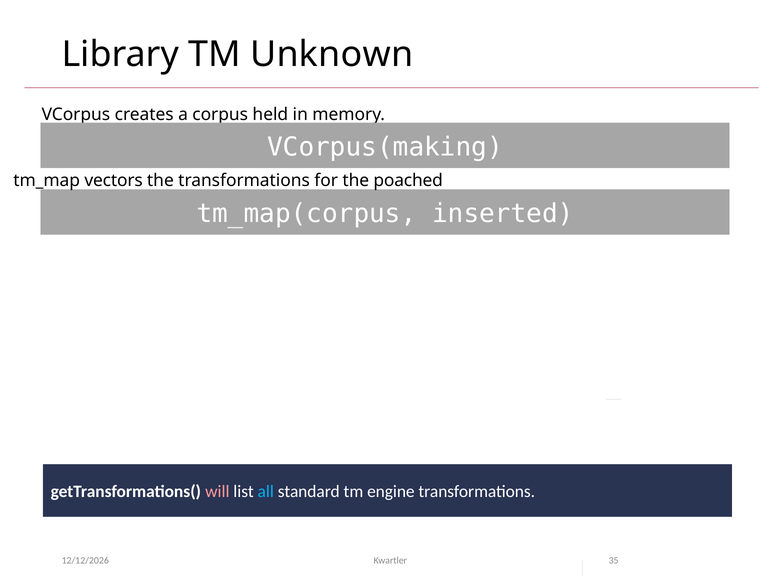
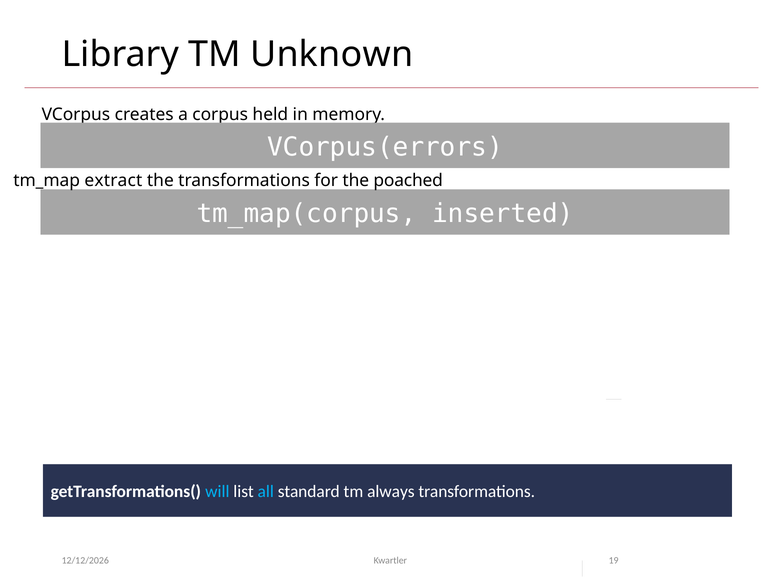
VCorpus(making: VCorpus(making -> VCorpus(errors (385, 147)
vectors: vectors -> extract (113, 181)
will colour: pink -> light blue (217, 492)
engine: engine -> always (391, 492)
35: 35 -> 19 (614, 561)
